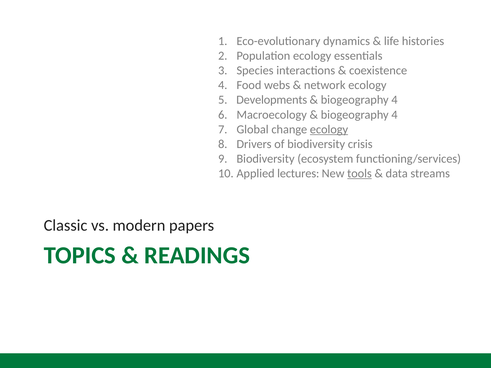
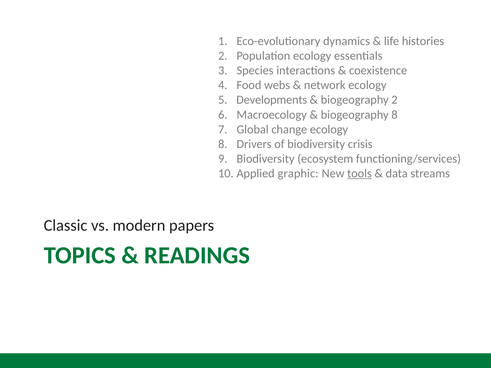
4: 4 -> 2 (395, 100)
4: 4 -> 8 (395, 115)
ecology underline: present -> none (329, 129)
lectures: lectures -> graphic (298, 174)
